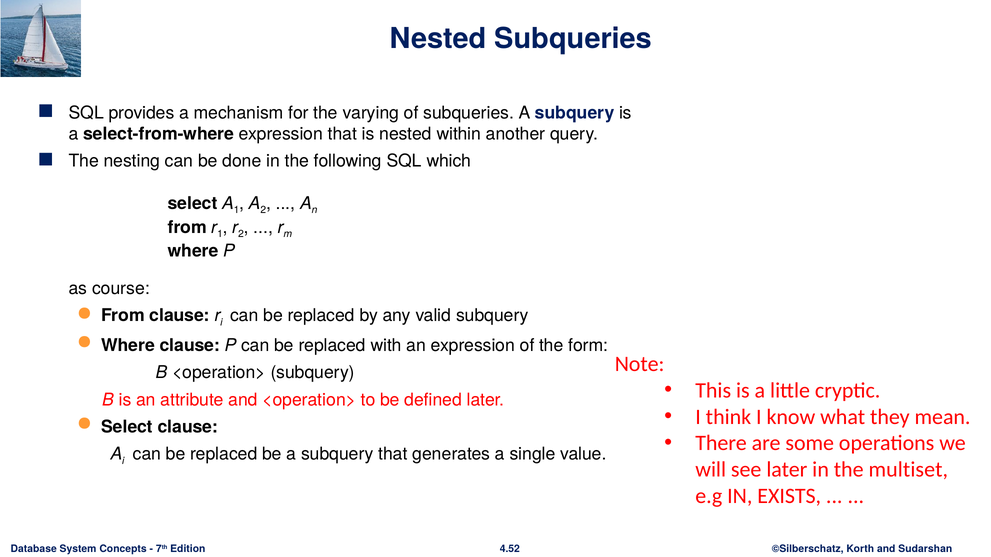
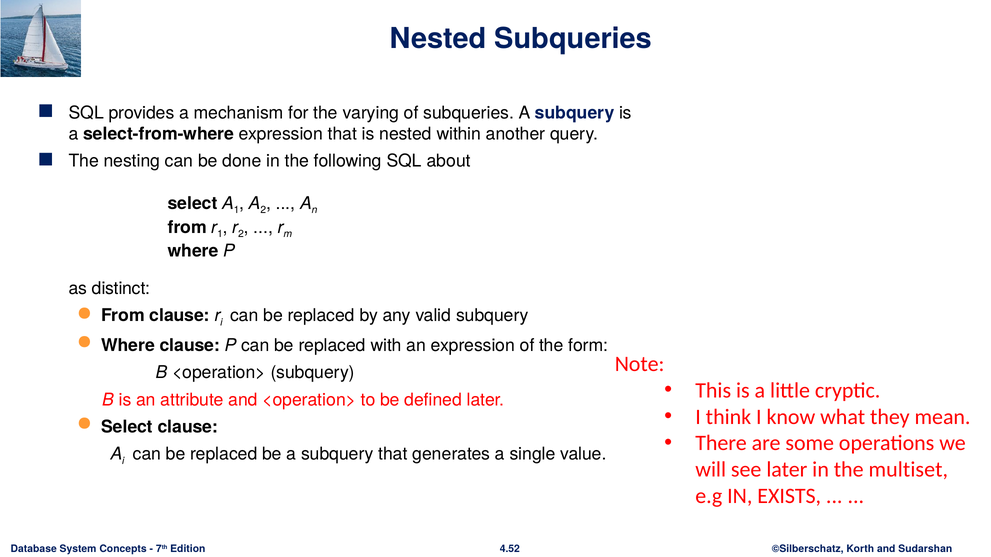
which: which -> about (449, 161)
course: course -> distinct (121, 288)
